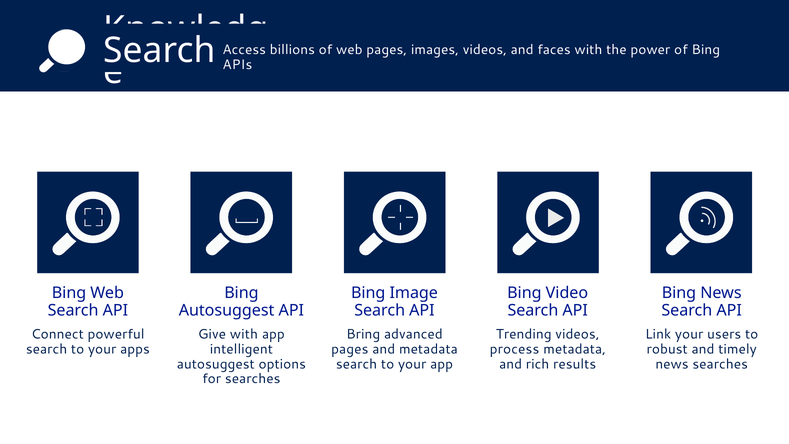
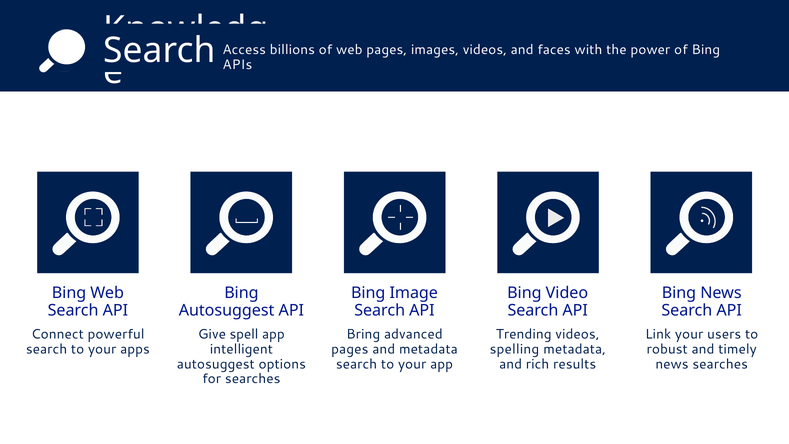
Give with: with -> spell (244, 334)
process: process -> spelling (514, 349)
